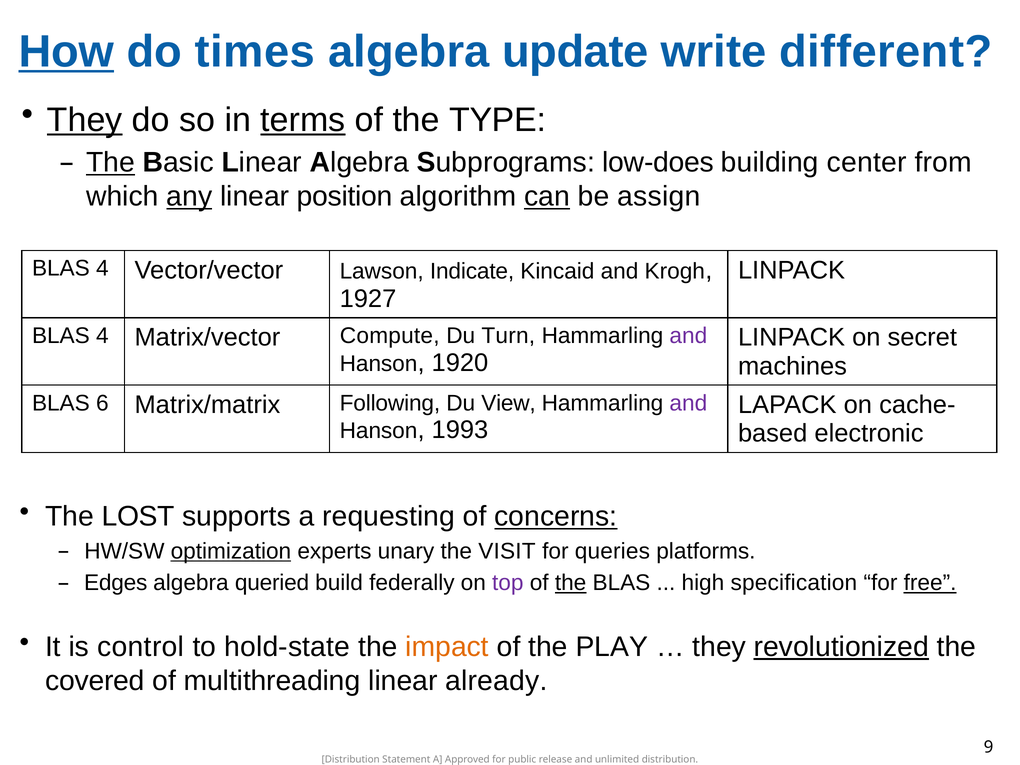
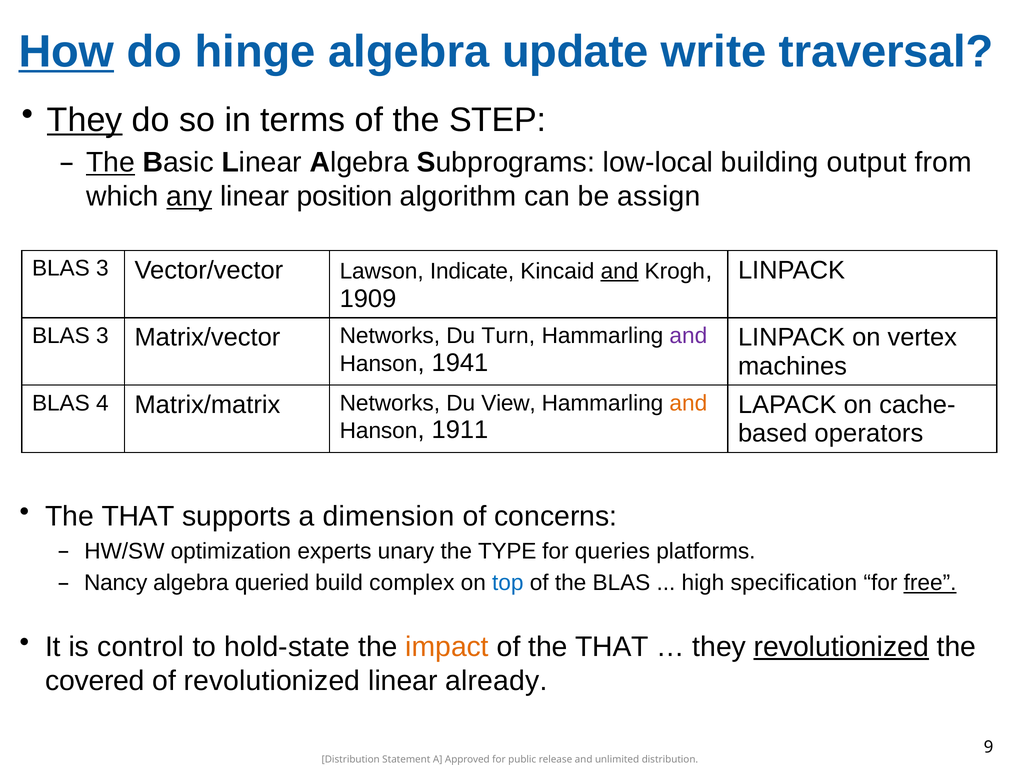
times: times -> hinge (255, 52)
different: different -> traversal (886, 52)
terms underline: present -> none (303, 120)
TYPE: TYPE -> STEP (498, 120)
low-does: low-does -> low-local (658, 163)
center: center -> output (867, 163)
can underline: present -> none (547, 197)
4: 4 -> 3 (102, 268)
and underline: none -> present (620, 271)
1927: 1927 -> 1909 (368, 299)
4: 4 -> 3 (102, 336)
Matrix/vector Compute: Compute -> Networks (390, 336)
secret: secret -> vertex (922, 338)
1920: 1920 -> 1941 (460, 363)
6: 6 -> 4 (102, 403)
Matrix/matrix Following: Following -> Networks (390, 403)
and colour: purple -> orange (688, 403)
1993: 1993 -> 1911 (460, 430)
electronic: electronic -> operators (869, 433)
LOST: LOST -> THAT (138, 517)
requesting: requesting -> dimension (389, 517)
concerns underline: present -> none (556, 517)
optimization underline: present -> none (231, 551)
VISIT: VISIT -> TYPE (507, 551)
Edges: Edges -> Nancy (116, 583)
federally: federally -> complex (412, 583)
top colour: purple -> blue (508, 583)
the underline: present -> none (571, 583)
of the PLAY: PLAY -> THAT (612, 647)
of multithreading: multithreading -> revolutionized (272, 681)
